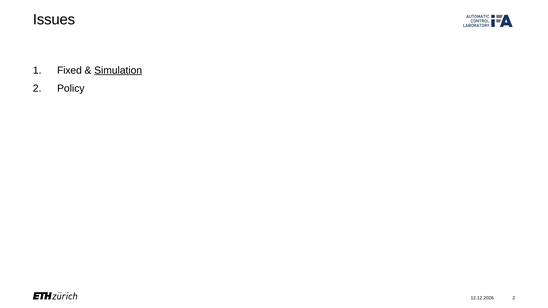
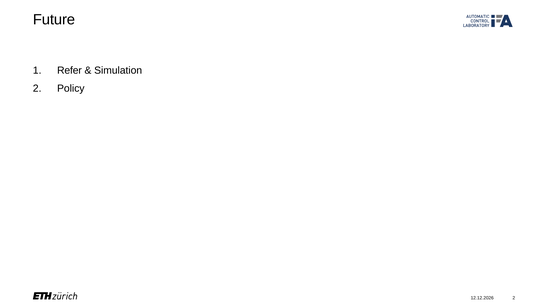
Issues: Issues -> Future (54, 20)
Fixed: Fixed -> Refer (69, 70)
Simulation underline: present -> none (118, 70)
